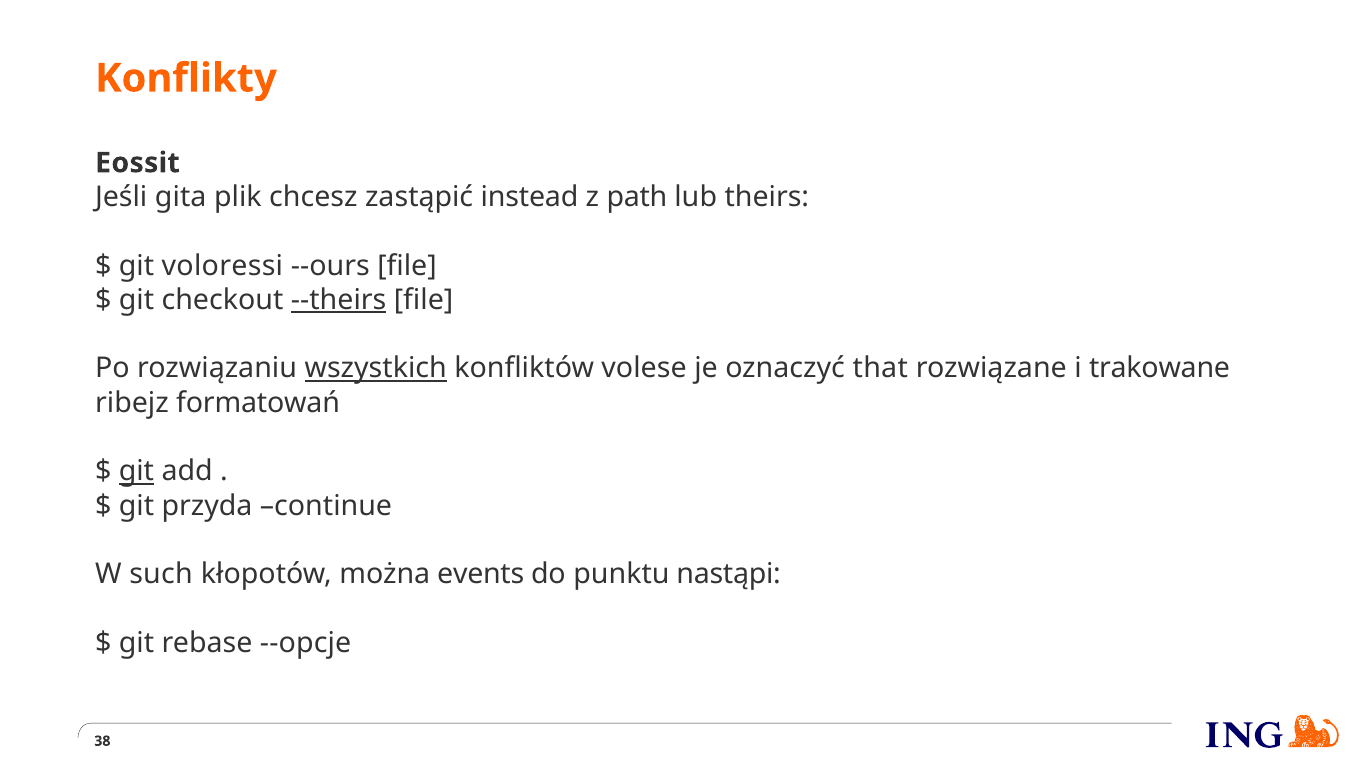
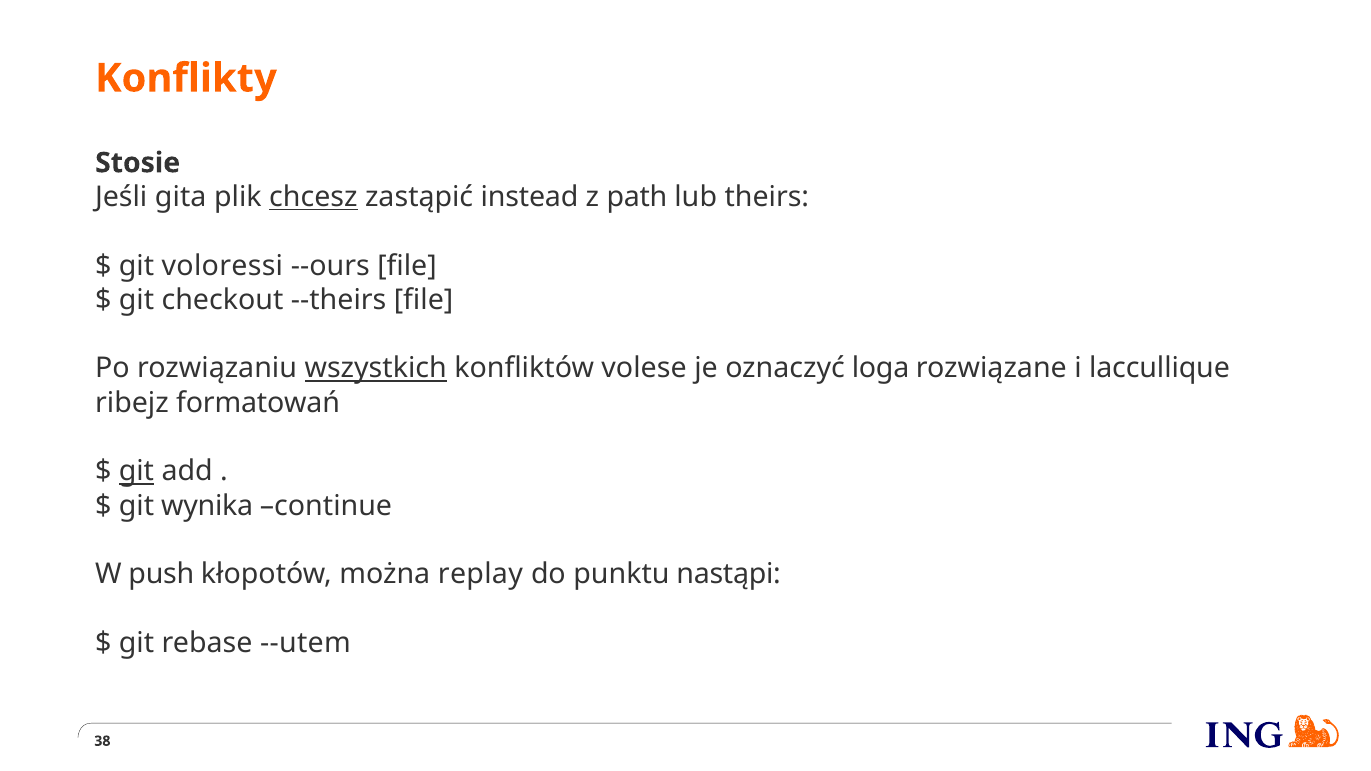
Eossit: Eossit -> Stosie (138, 163)
chcesz underline: none -> present (313, 197)
--theirs underline: present -> none (339, 300)
that: that -> loga (881, 369)
trakowane: trakowane -> laccullique (1159, 369)
przyda: przyda -> wynika (207, 506)
such: such -> push (161, 574)
events: events -> replay (480, 574)
--opcje: --opcje -> --utem (306, 643)
